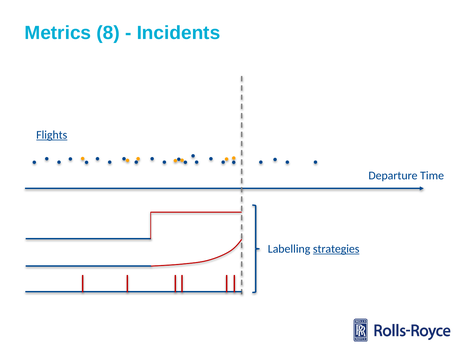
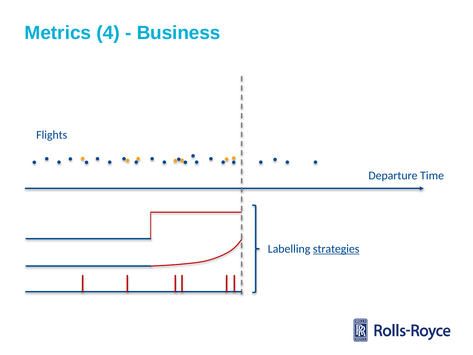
8: 8 -> 4 (108, 33)
Incidents: Incidents -> Business (179, 33)
Flights underline: present -> none (52, 135)
